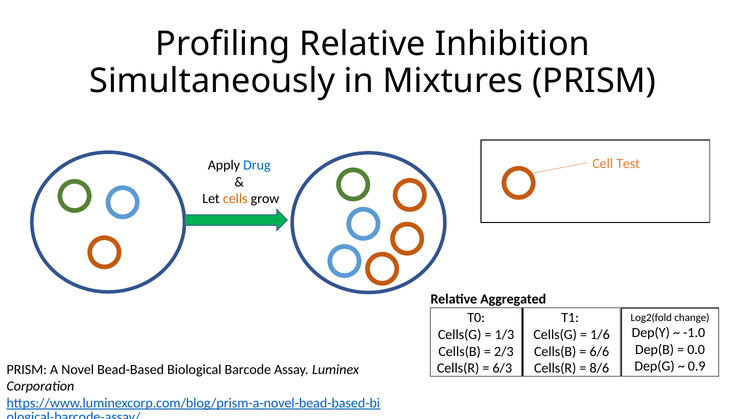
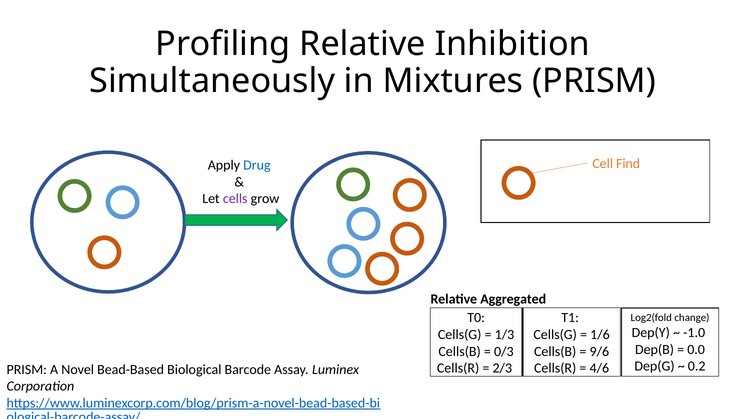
Test: Test -> Find (628, 164)
cells colour: orange -> purple (235, 199)
2/3: 2/3 -> 0/3 (504, 352)
6/6: 6/6 -> 9/6 (599, 352)
0.9: 0.9 -> 0.2 (697, 367)
6/3: 6/3 -> 2/3 (502, 369)
8/6: 8/6 -> 4/6 (599, 369)
